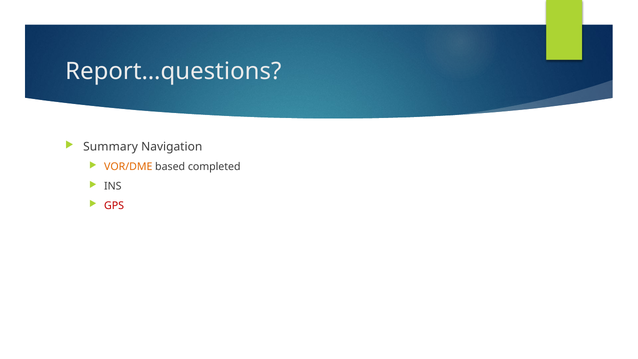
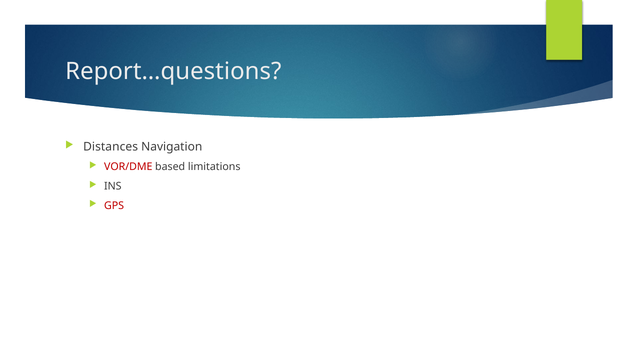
Summary: Summary -> Distances (111, 147)
VOR/DME colour: orange -> red (128, 167)
completed: completed -> limitations (214, 167)
